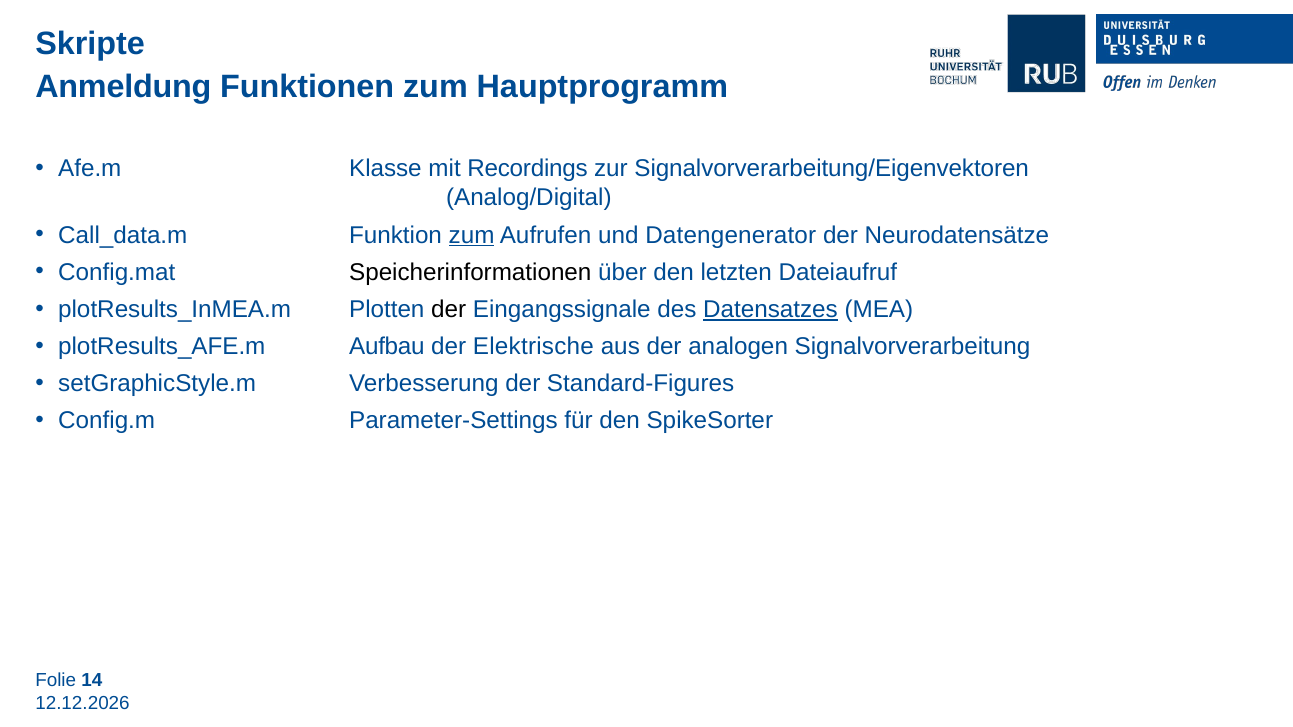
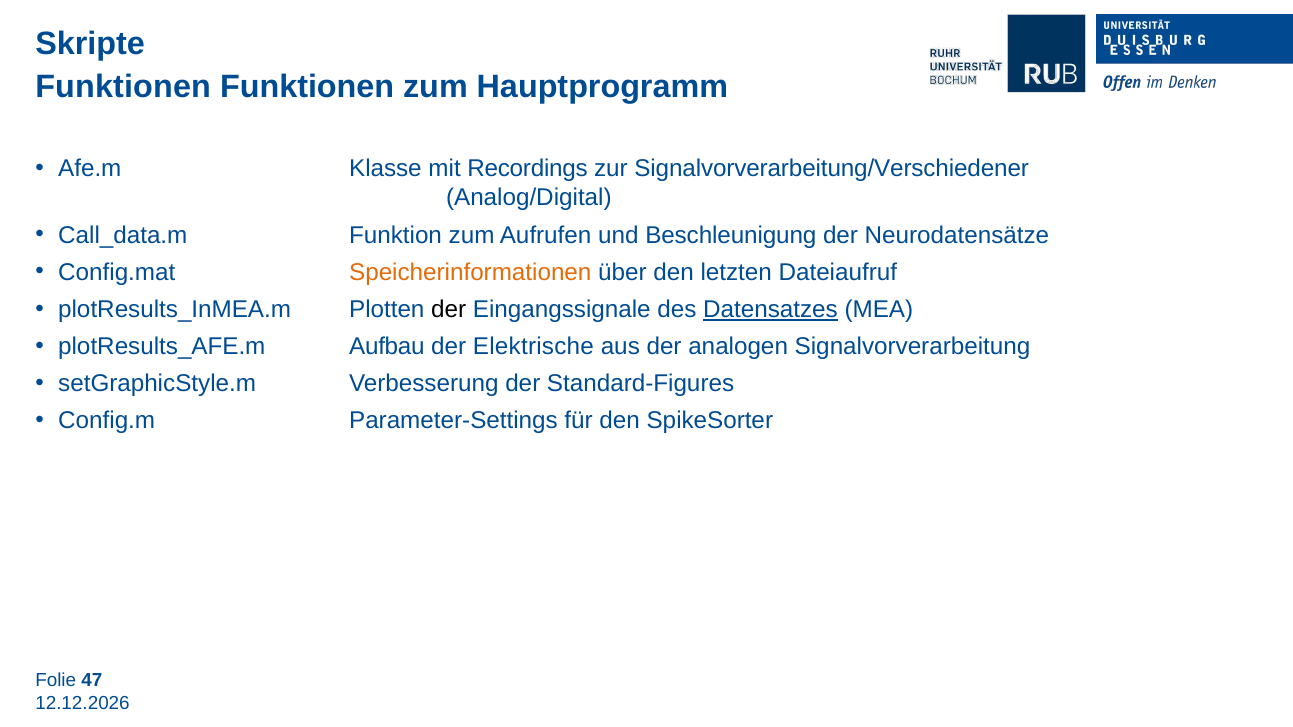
Anmeldung: Anmeldung -> Funktionen (123, 87)
Signalvorverarbeitung/Eigenvektoren: Signalvorverarbeitung/Eigenvektoren -> Signalvorverarbeitung/Verschiedener (832, 169)
zum underline: present -> none (472, 235)
Datengenerator: Datengenerator -> Beschleunigung (731, 235)
Speicherinformationen colour: black -> orange (470, 272)
14: 14 -> 47 (92, 681)
